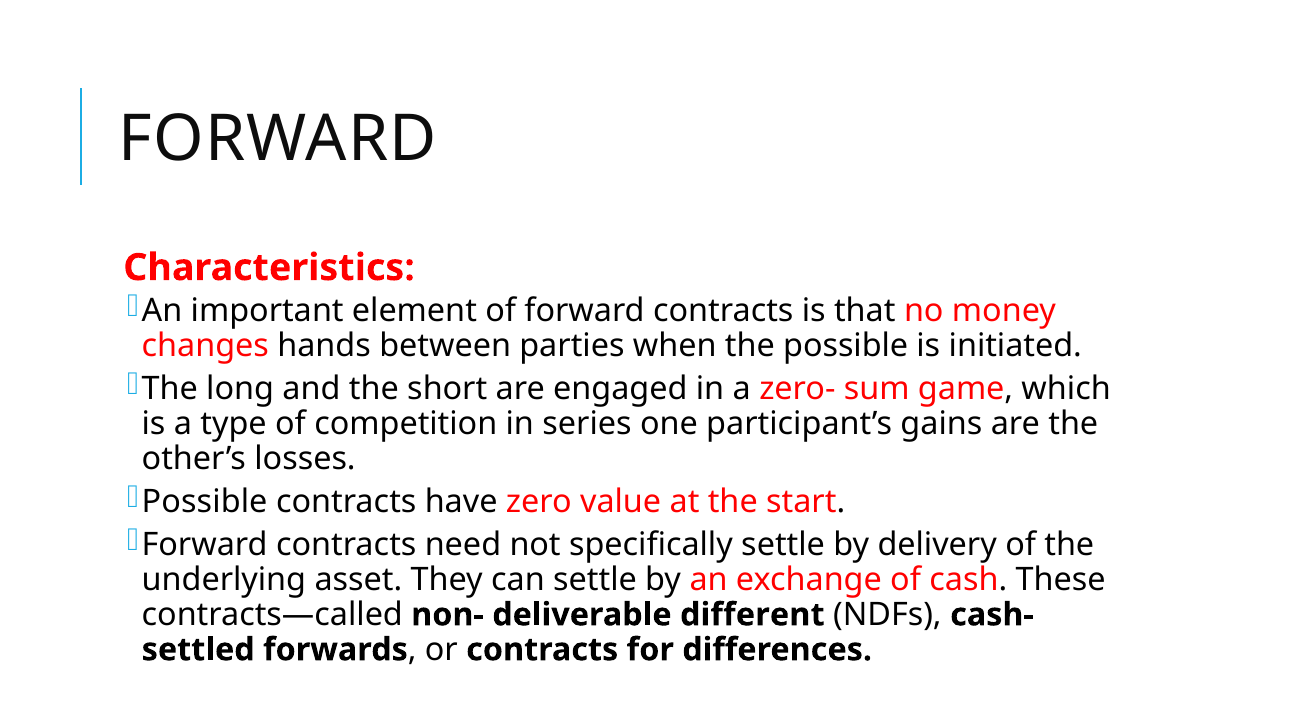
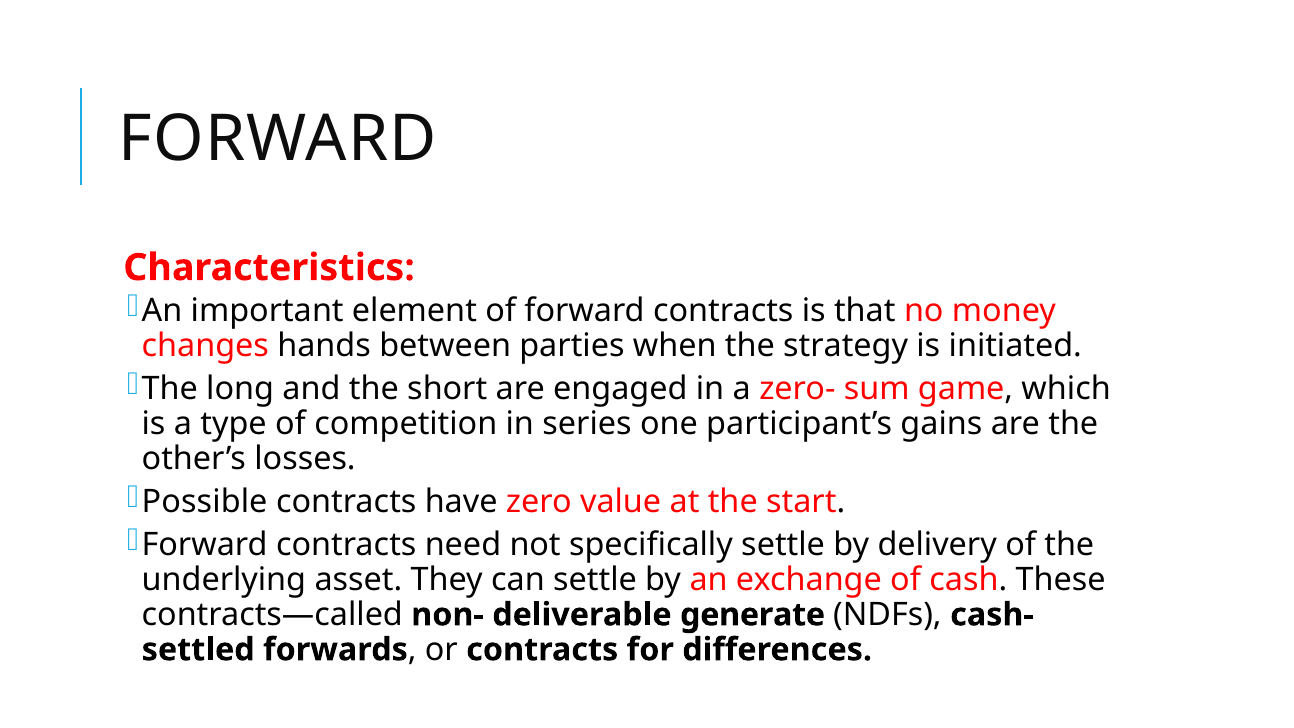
the possible: possible -> strategy (846, 346)
different: different -> generate (753, 615)
